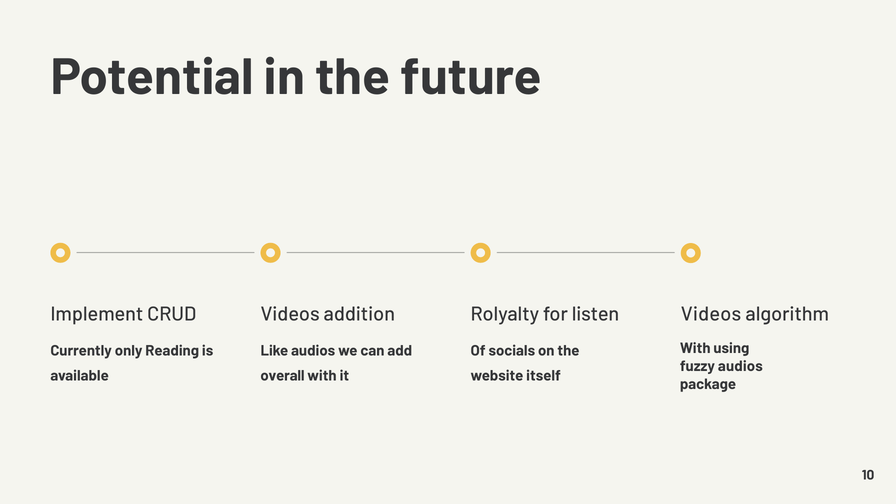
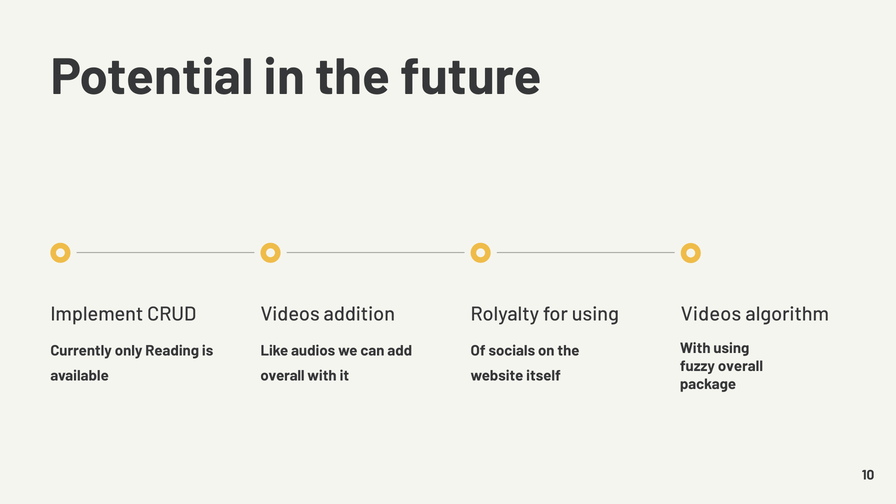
for listen: listen -> using (595, 314)
fuzzy audios: audios -> overall (740, 366)
